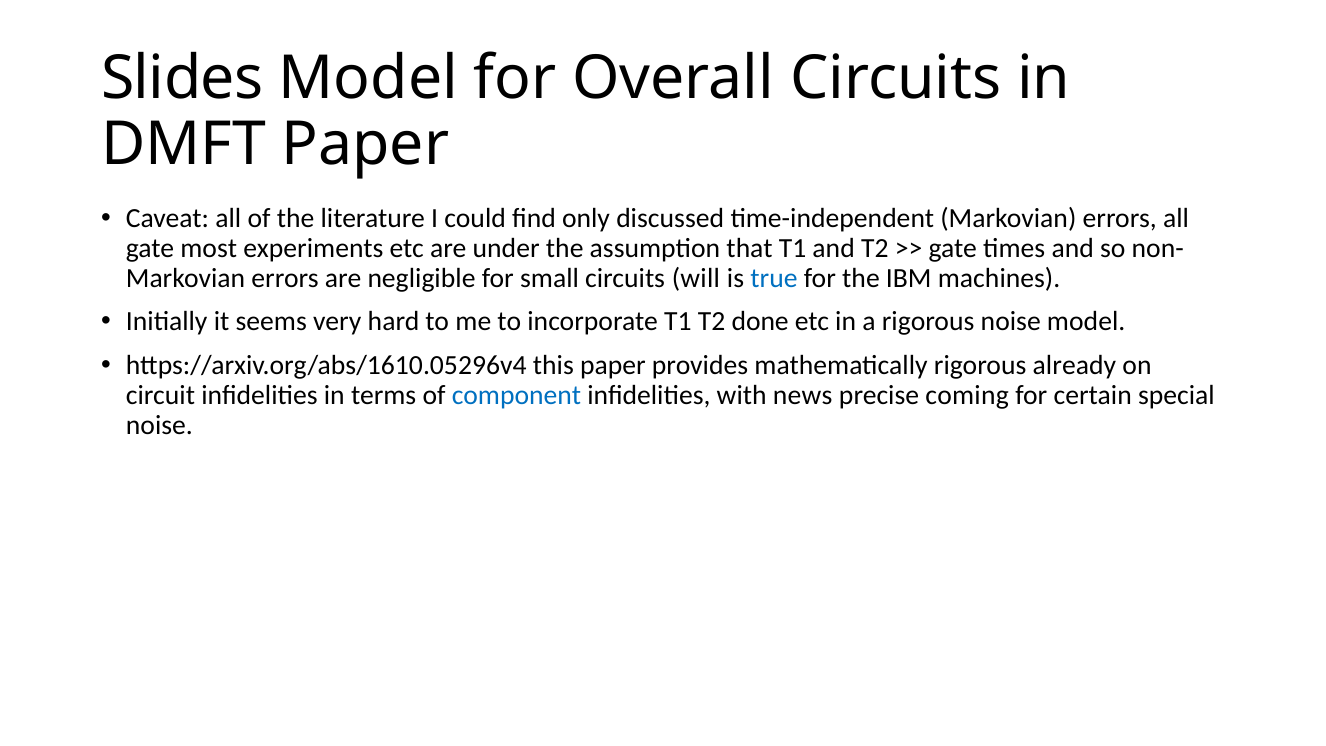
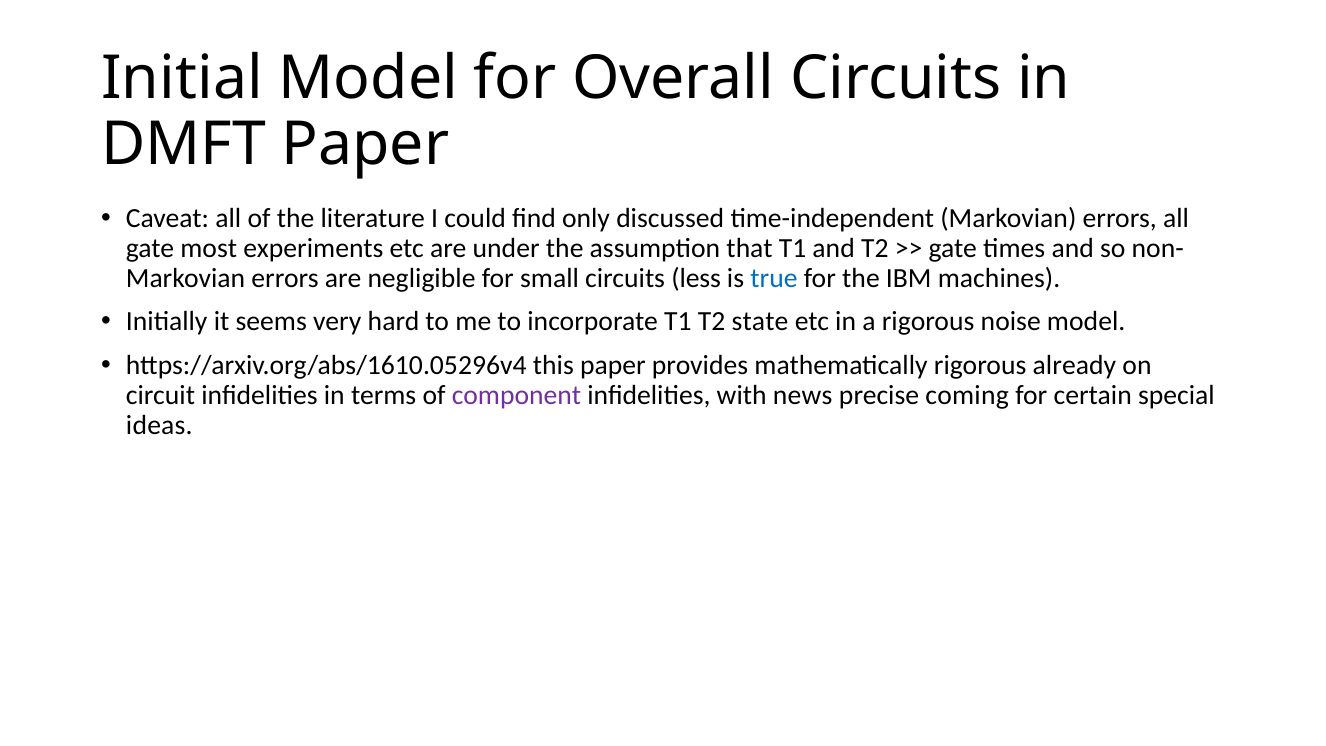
Slides: Slides -> Initial (182, 79)
will: will -> less (696, 278)
done: done -> state (760, 322)
component colour: blue -> purple (516, 395)
noise: noise -> ideas (159, 425)
